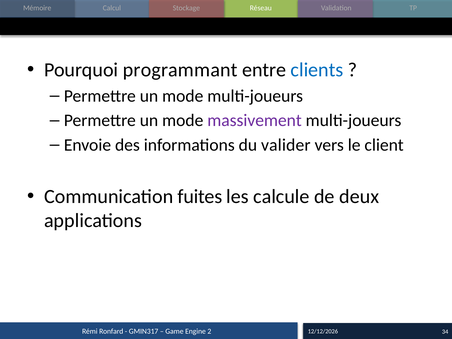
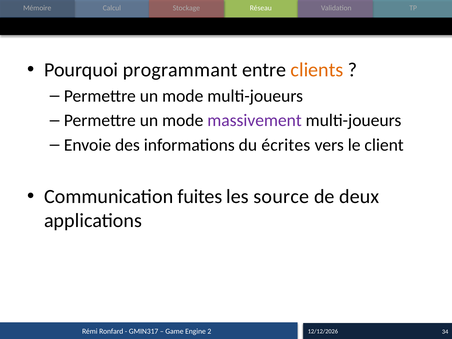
clients colour: blue -> orange (317, 70)
valider: valider -> écrites (286, 145)
calcule: calcule -> source (281, 197)
